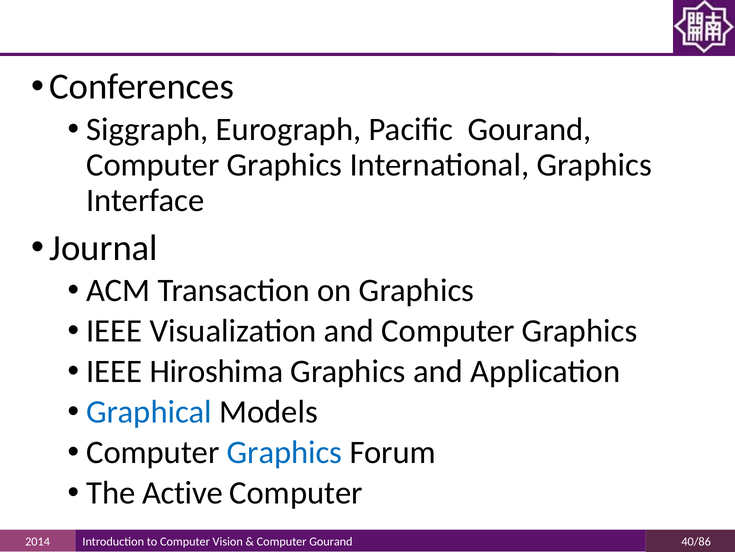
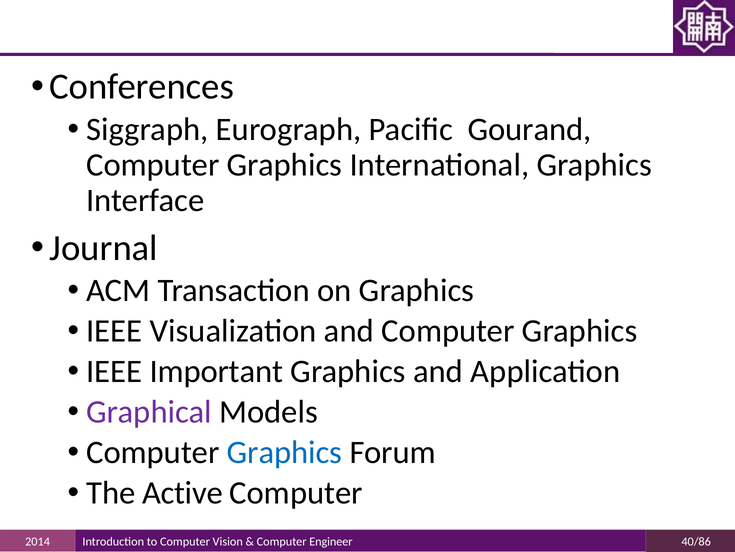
Hiroshima: Hiroshima -> Important (216, 371)
Graphical colour: blue -> purple (149, 411)
Computer Gourand: Gourand -> Engineer (331, 541)
